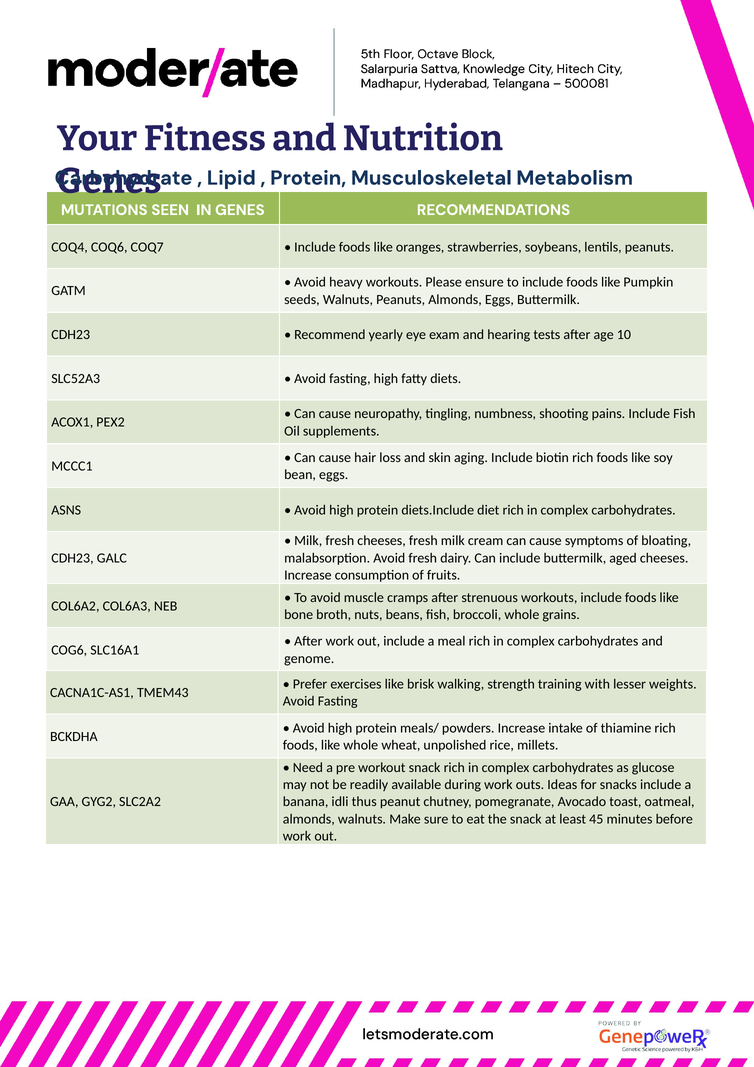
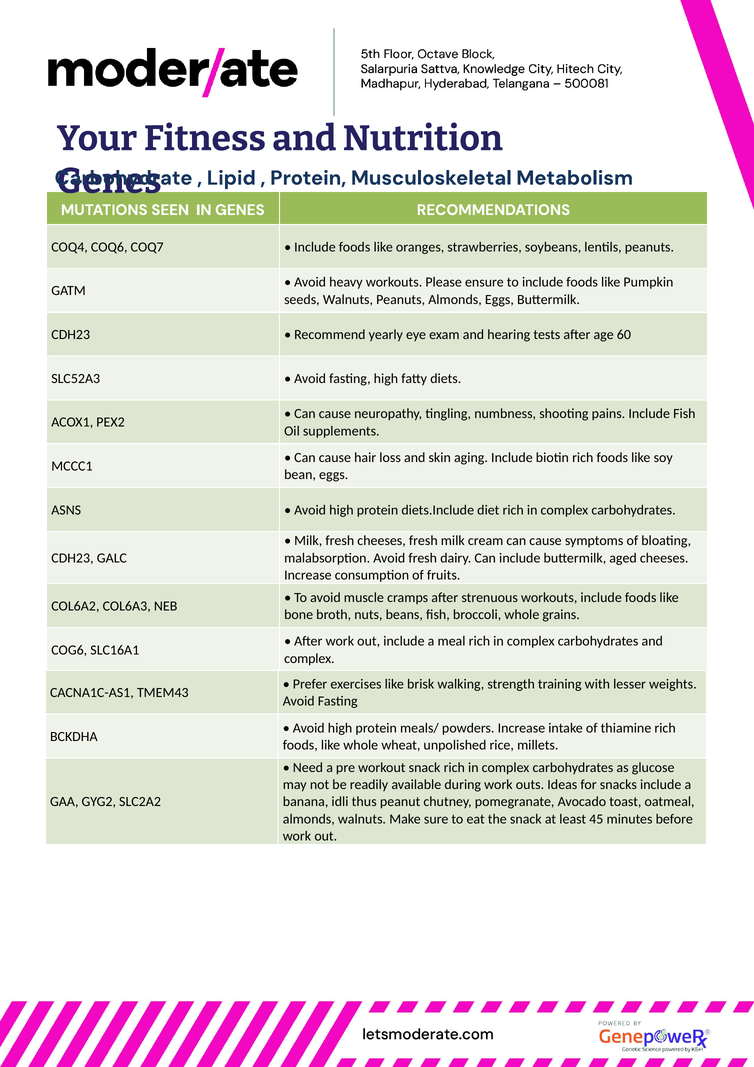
10: 10 -> 60 (624, 335)
genome: genome -> complex (309, 659)
